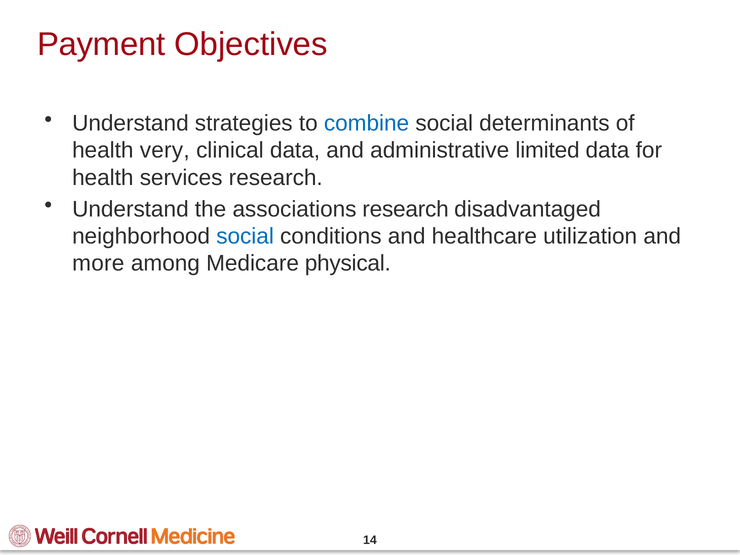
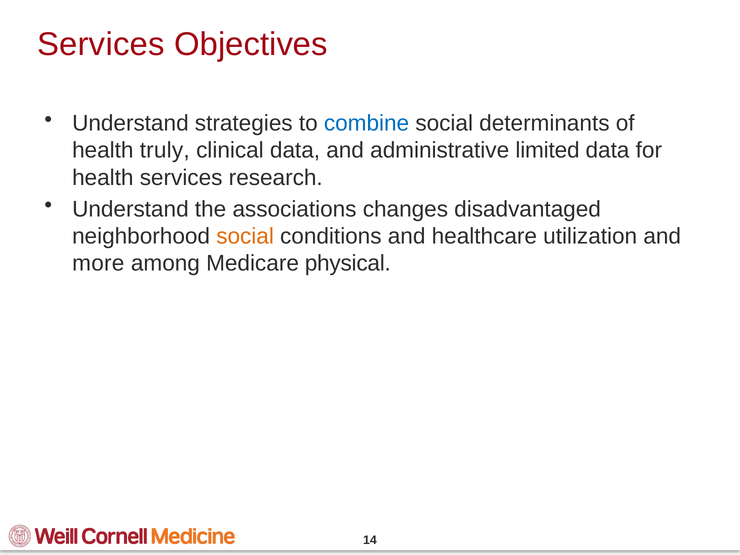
Payment: Payment -> Services (101, 44)
very: very -> truly (165, 150)
associations research: research -> changes (405, 209)
social colour: blue -> orange (245, 236)
